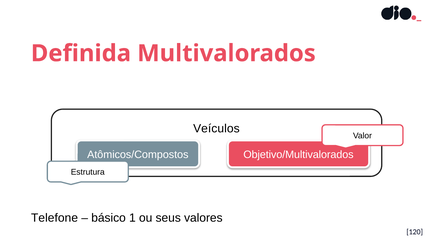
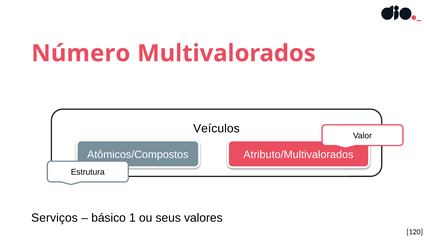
Definida: Definida -> Número (81, 53)
Objetivo/Multivalorados: Objetivo/Multivalorados -> Atributo/Multivalorados (298, 155)
Telefone: Telefone -> Serviços (54, 218)
